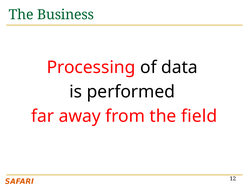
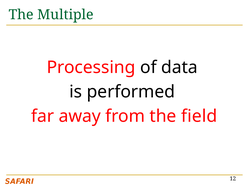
Business: Business -> Multiple (65, 15)
